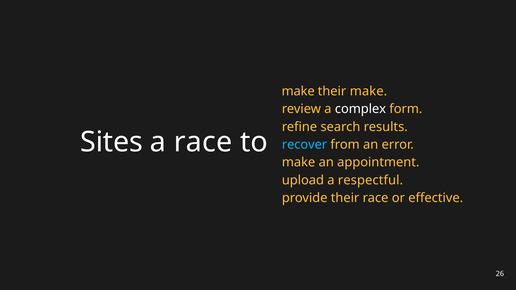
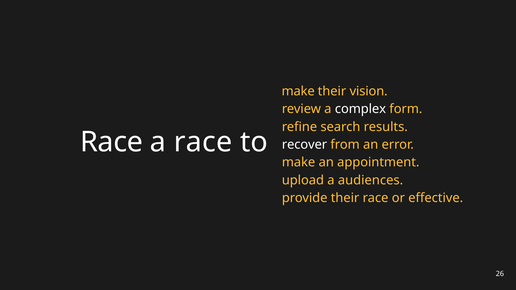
their make: make -> vision (369, 91)
Sites: Sites -> Race (112, 142)
recover colour: light blue -> white (304, 145)
respectful: respectful -> audiences (371, 180)
